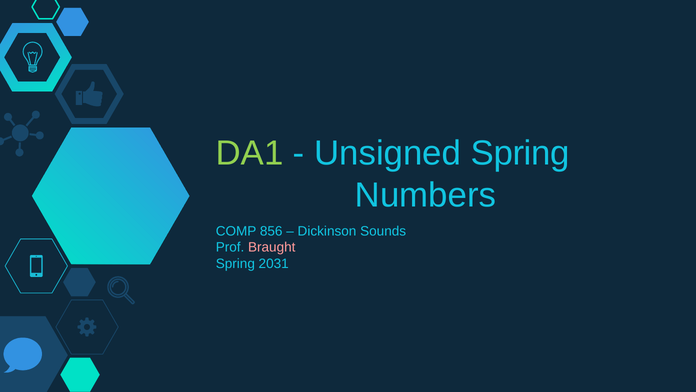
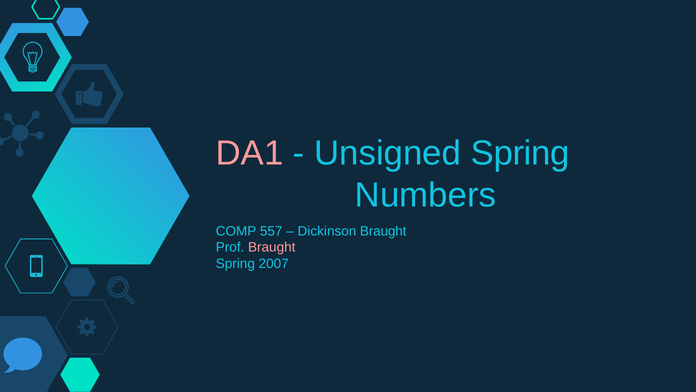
DA1 colour: light green -> pink (250, 153)
856: 856 -> 557 (271, 231)
Dickinson Sounds: Sounds -> Braught (383, 231)
2031: 2031 -> 2007 (274, 263)
